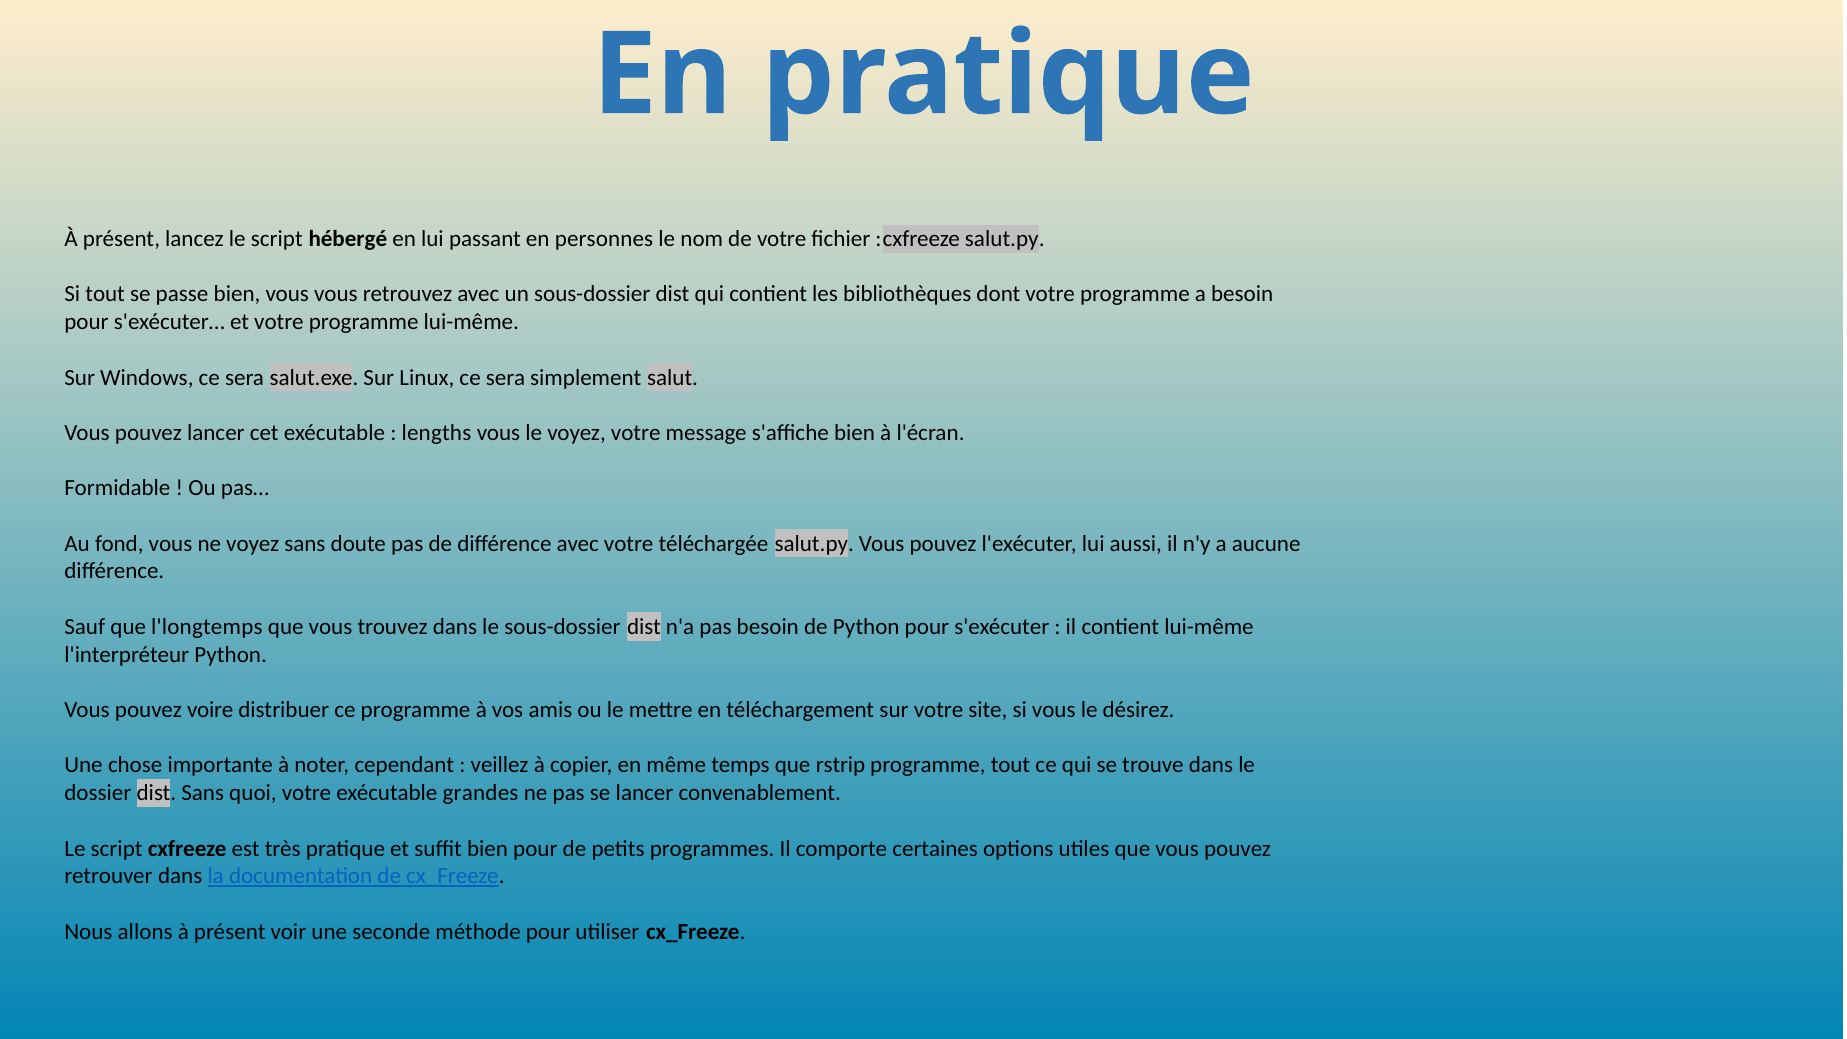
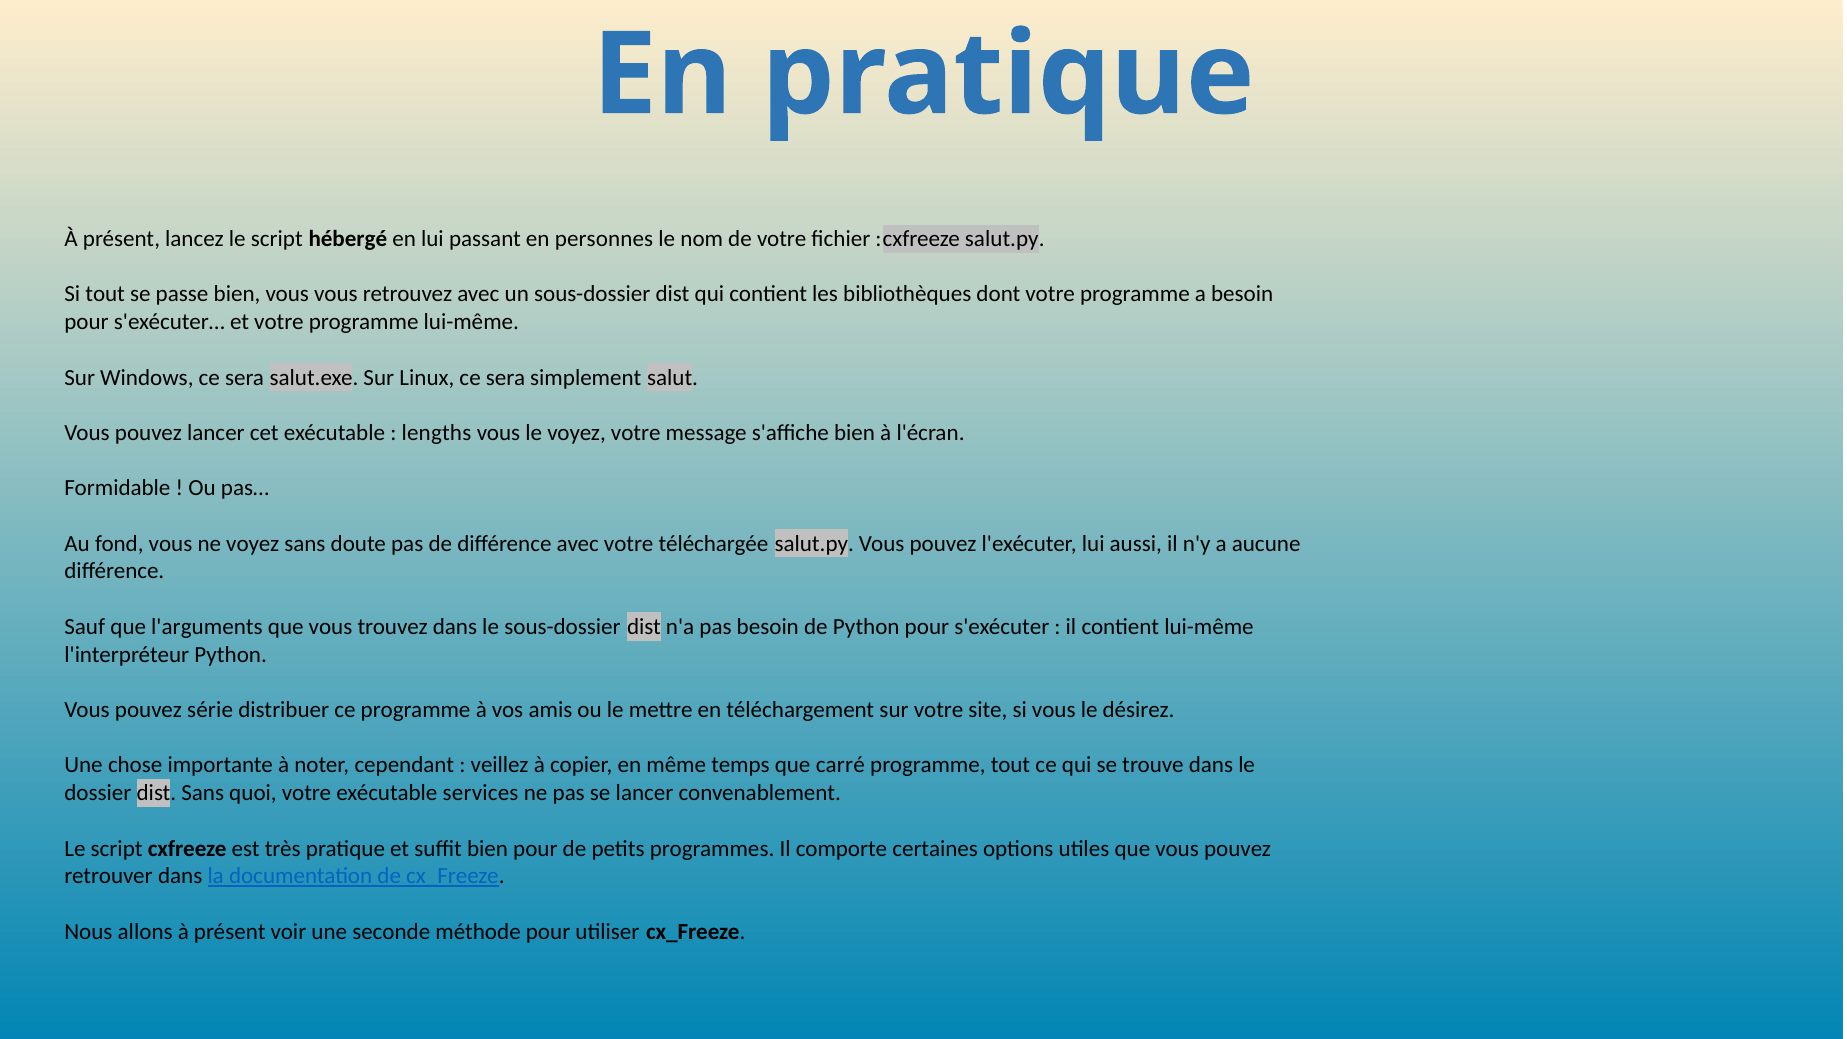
l'longtemps: l'longtemps -> l'arguments (207, 627)
voire: voire -> série (210, 710)
rstrip: rstrip -> carré (840, 765)
grandes: grandes -> services (481, 793)
